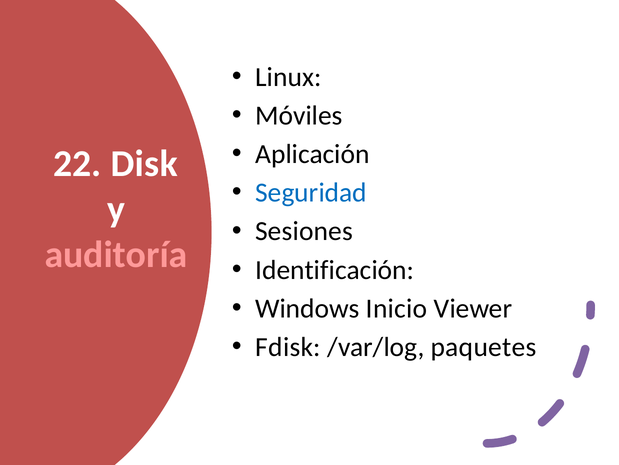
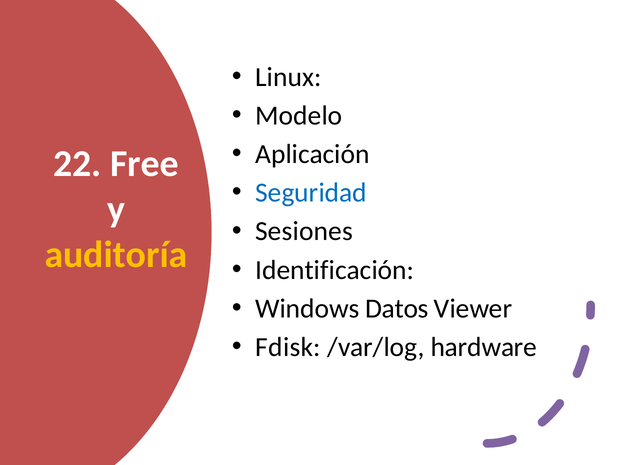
Móviles: Móviles -> Modelo (299, 115)
Disk: Disk -> Free (144, 164)
auditoría colour: pink -> yellow (116, 254)
Inicio: Inicio -> Datos (397, 308)
paquetes: paquetes -> hardware (484, 347)
